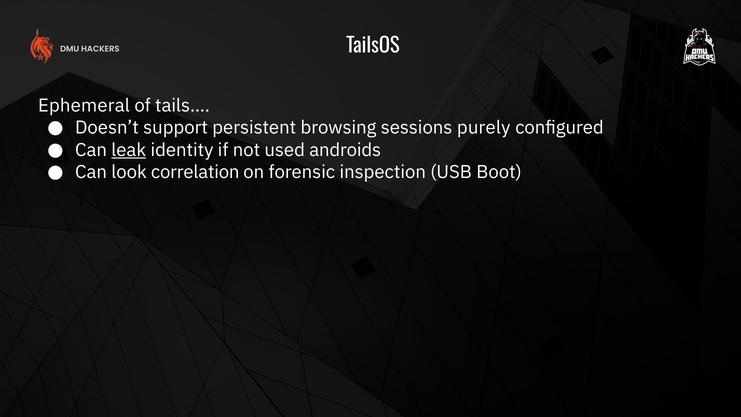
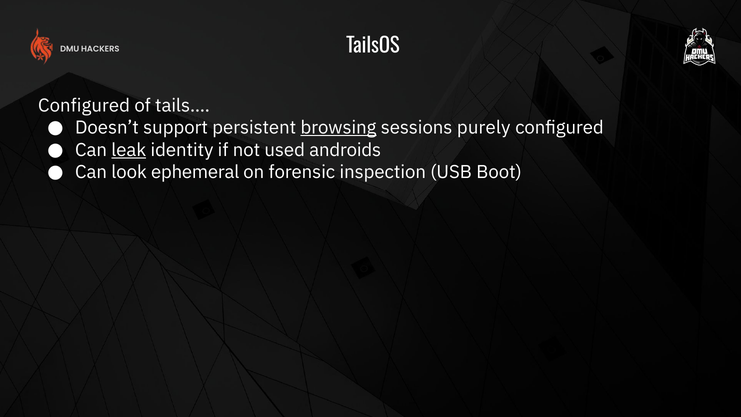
Ephemeral: Ephemeral -> Configured (84, 105)
browsing underline: none -> present (338, 128)
correlation: correlation -> ephemeral (195, 172)
